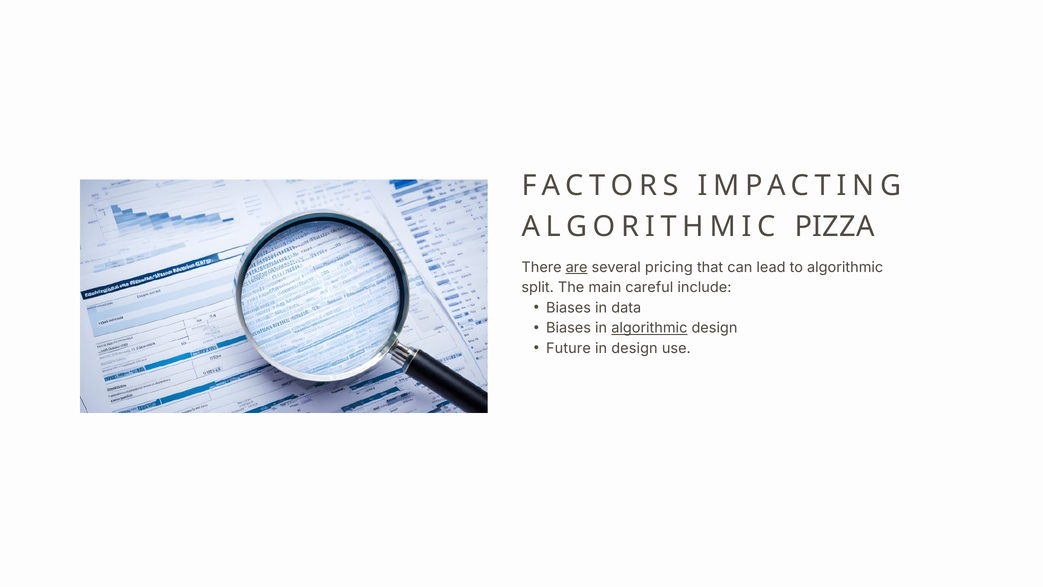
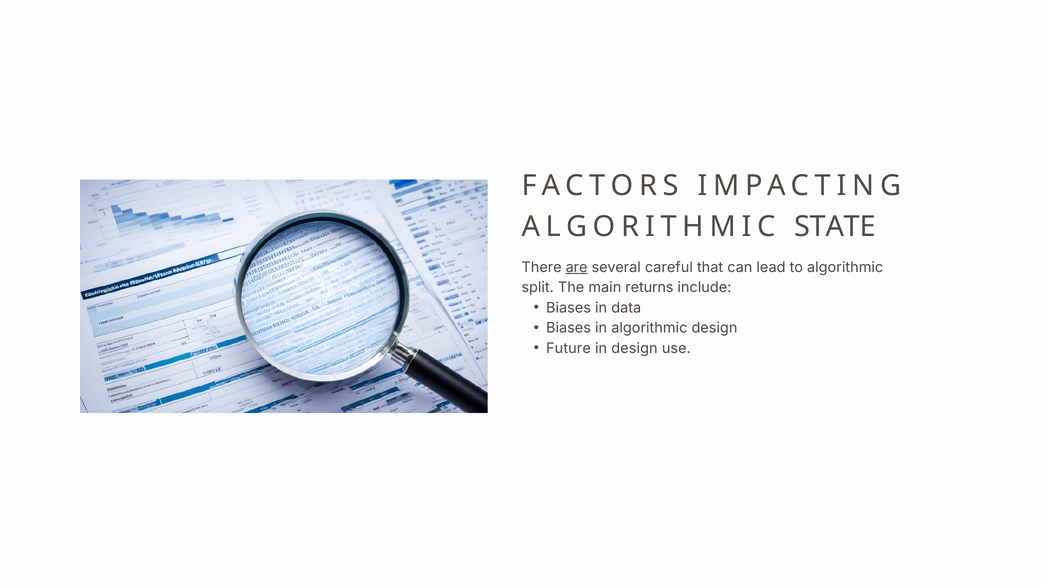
PIZZA: PIZZA -> STATE (835, 226)
pricing: pricing -> careful (669, 267)
careful: careful -> returns (649, 287)
algorithmic underline: present -> none (649, 328)
